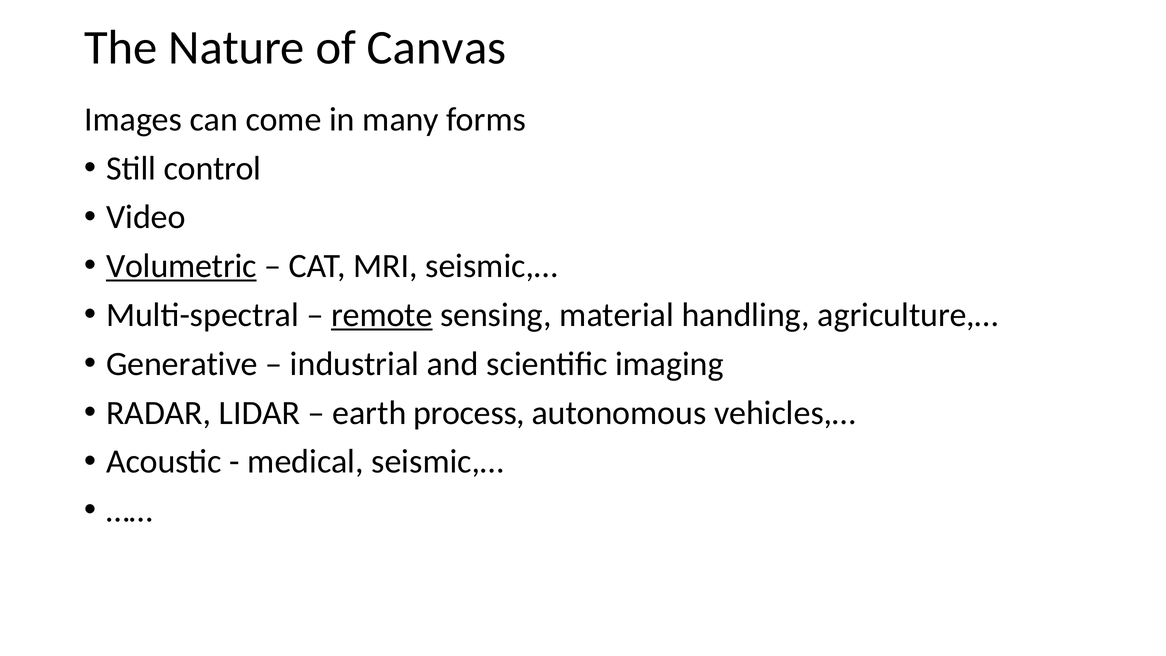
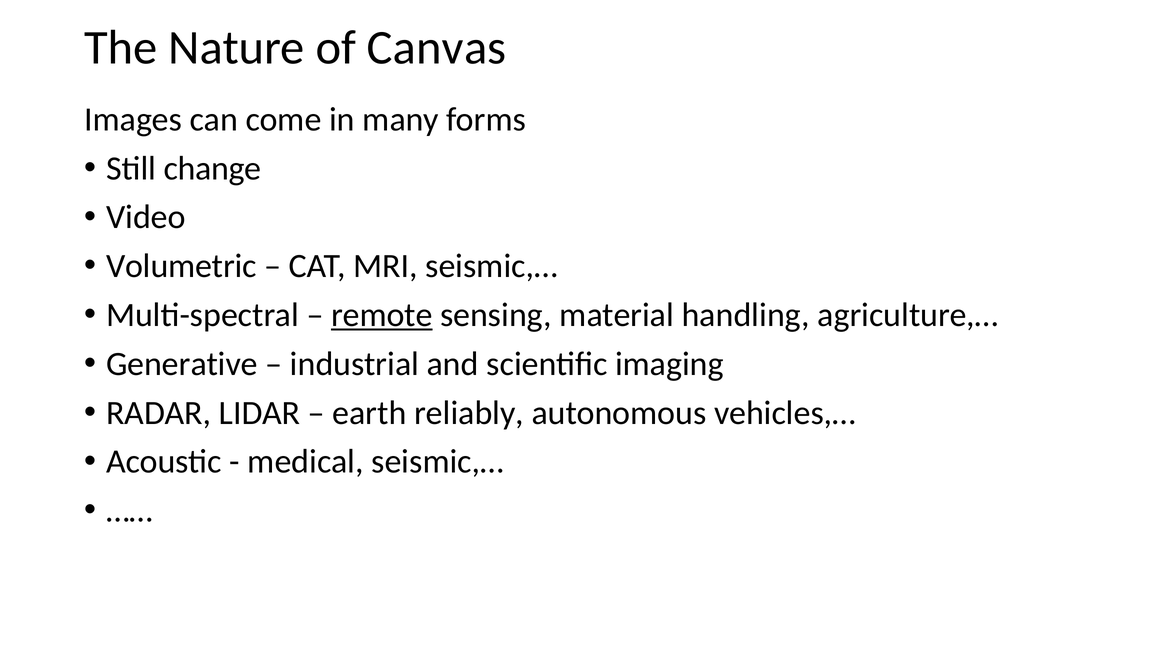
control: control -> change (213, 168)
Volumetric underline: present -> none (181, 266)
process: process -> reliably (469, 413)
